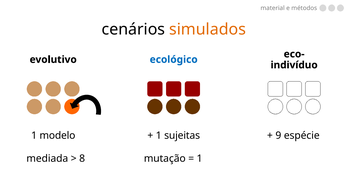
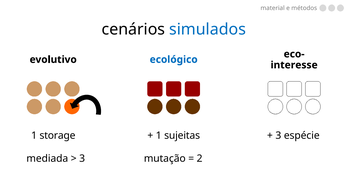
simulados colour: orange -> blue (208, 29)
indivíduo: indivíduo -> interesse (294, 65)
modelo: modelo -> storage (57, 135)
9: 9 -> 3 (278, 135)
8: 8 -> 3 (82, 158)
1: 1 -> 2 (200, 158)
